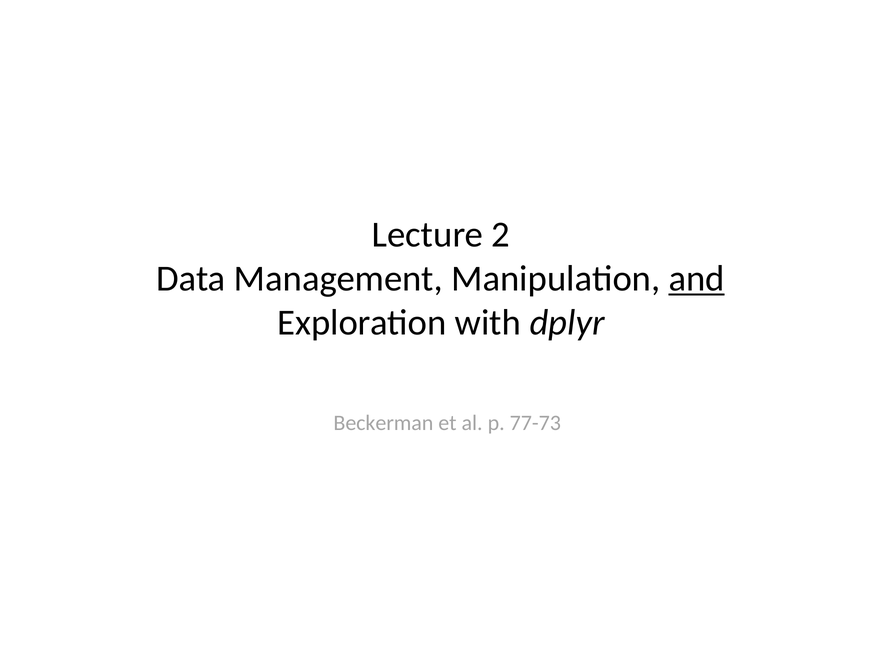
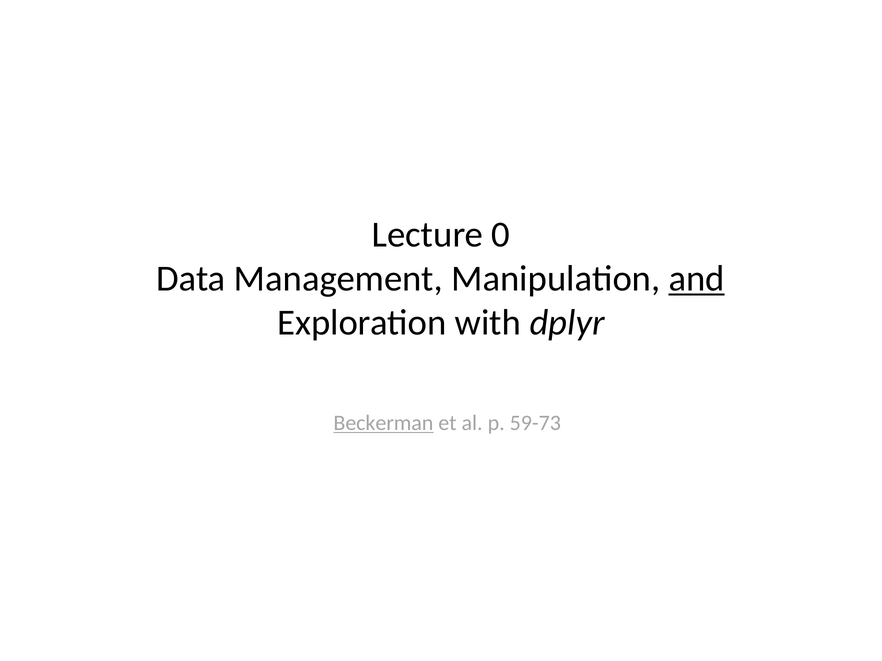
2: 2 -> 0 (501, 235)
Beckerman underline: none -> present (383, 423)
77-73: 77-73 -> 59-73 (535, 423)
